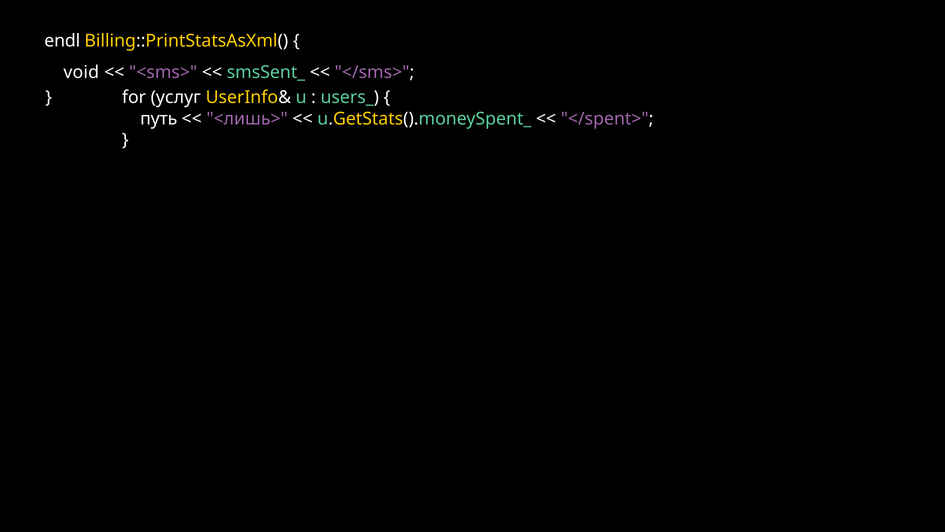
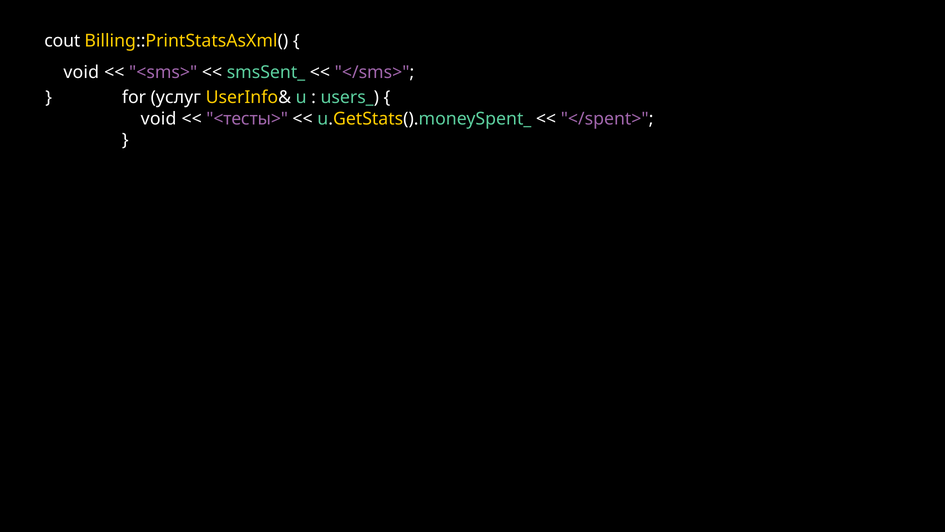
endl: endl -> cout (62, 41)
путь: путь -> void (159, 119)
<лишь>: <лишь> -> <тесты> (247, 119)
